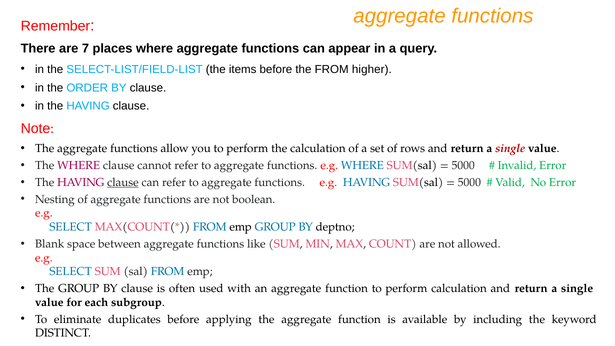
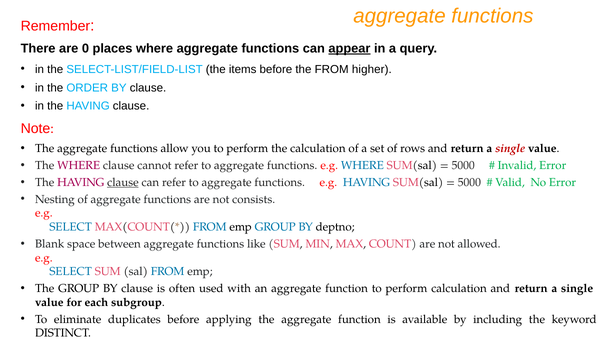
7: 7 -> 0 (85, 49)
appear underline: none -> present (349, 49)
boolean: boolean -> consists (254, 199)
